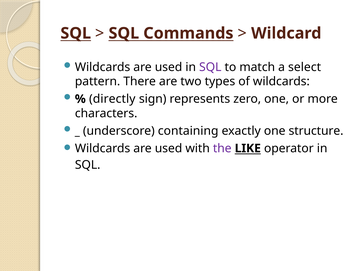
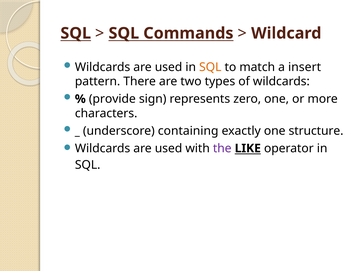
SQL colour: purple -> orange (210, 67)
select: select -> insert (305, 67)
directly: directly -> provide (112, 99)
